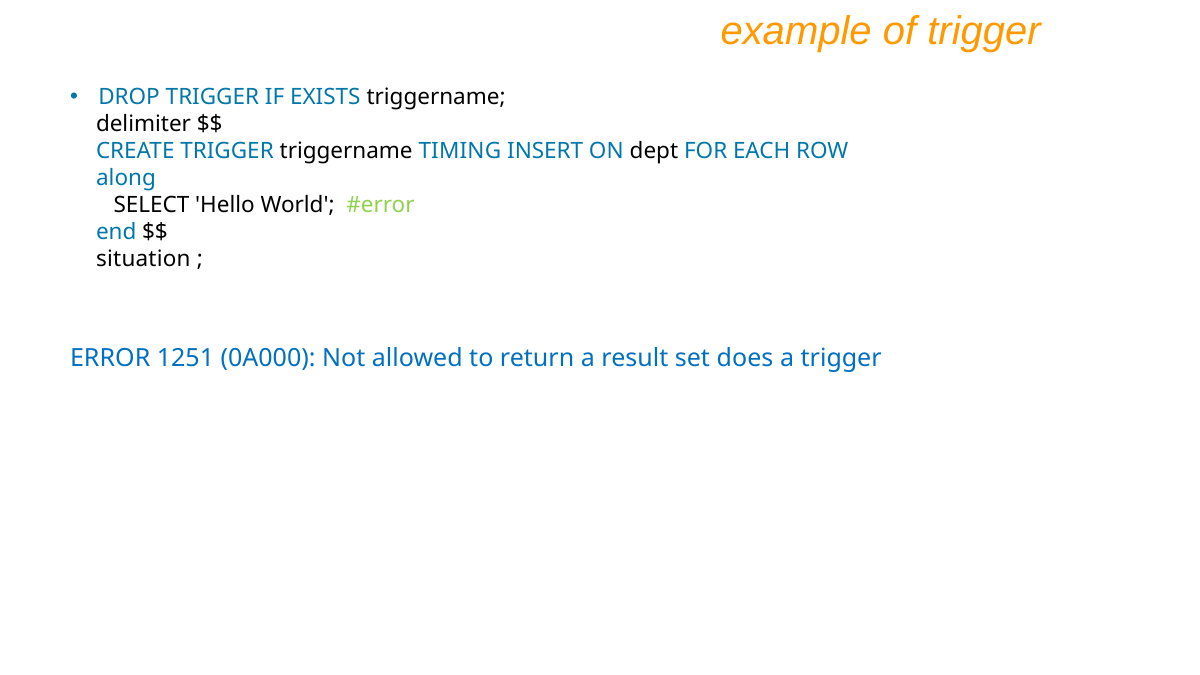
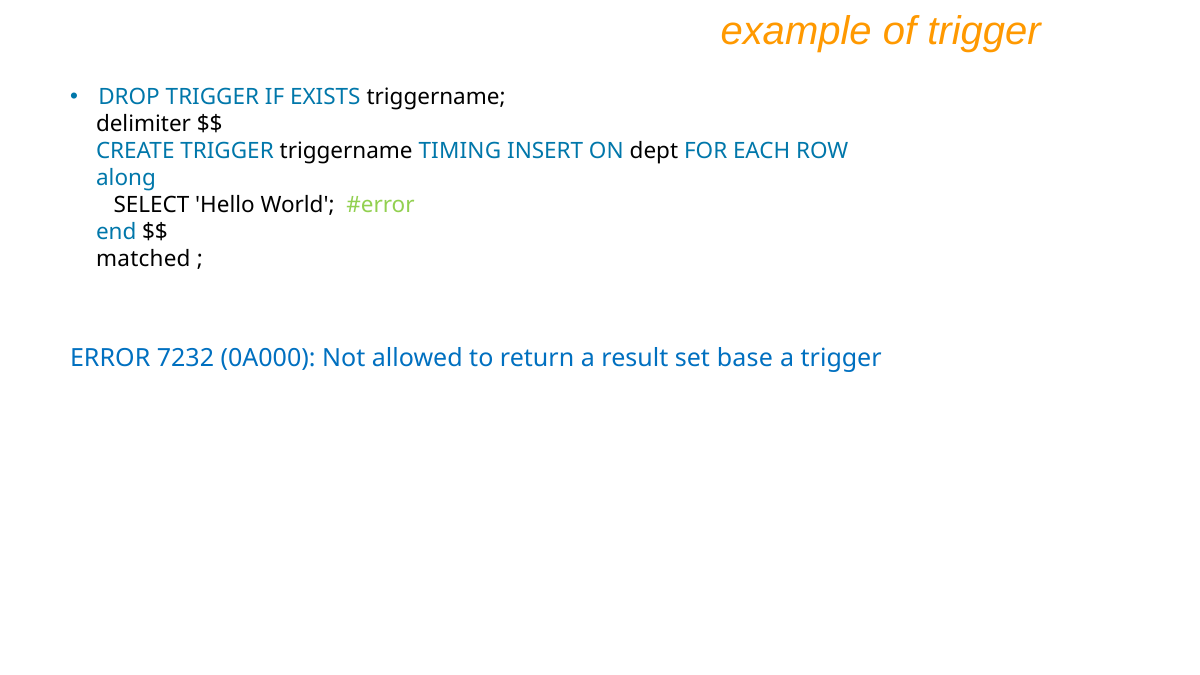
situation: situation -> matched (143, 259)
1251: 1251 -> 7232 (185, 359)
does: does -> base (745, 359)
